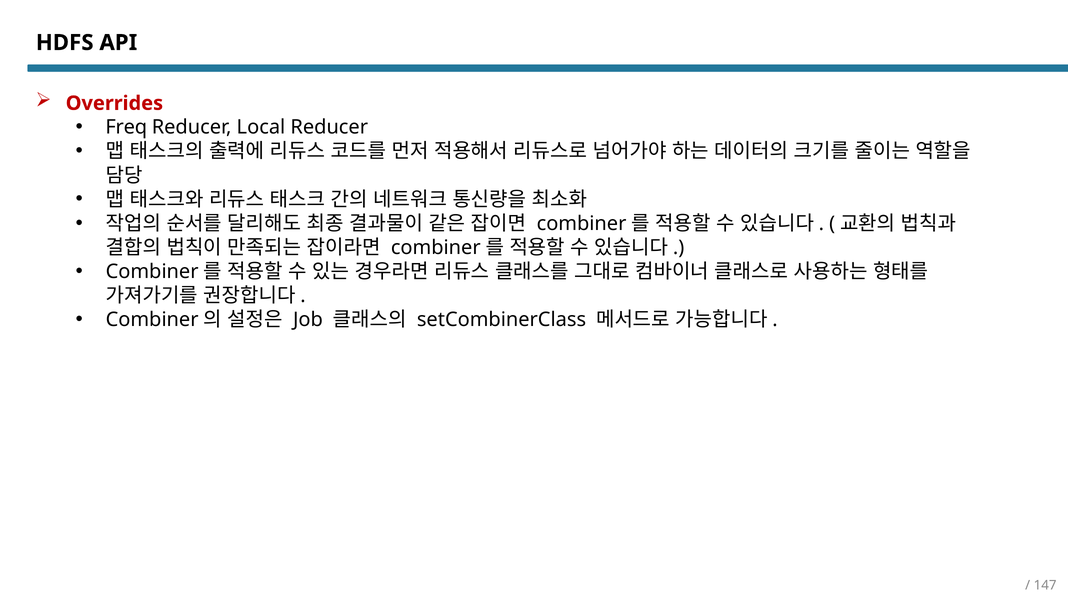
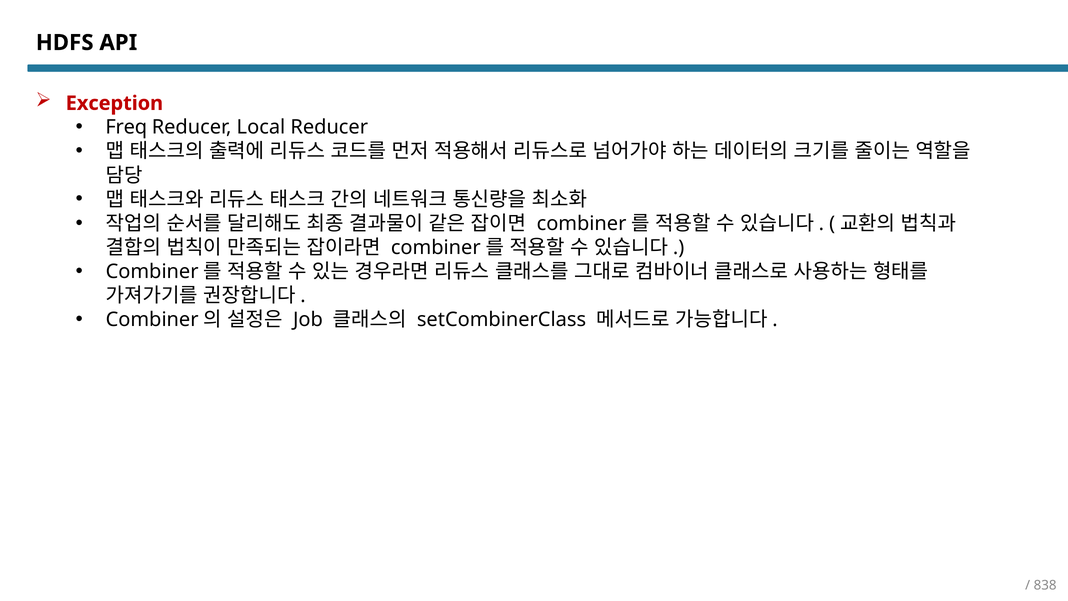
Overrides: Overrides -> Exception (114, 103)
147: 147 -> 838 (1045, 585)
